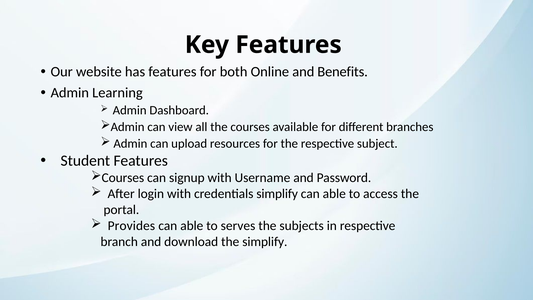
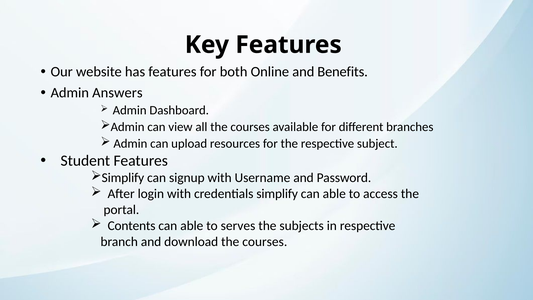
Learning: Learning -> Answers (117, 93)
Courses: Courses -> Simplify (123, 178)
Provides: Provides -> Contents (132, 226)
download the simplify: simplify -> courses (265, 242)
